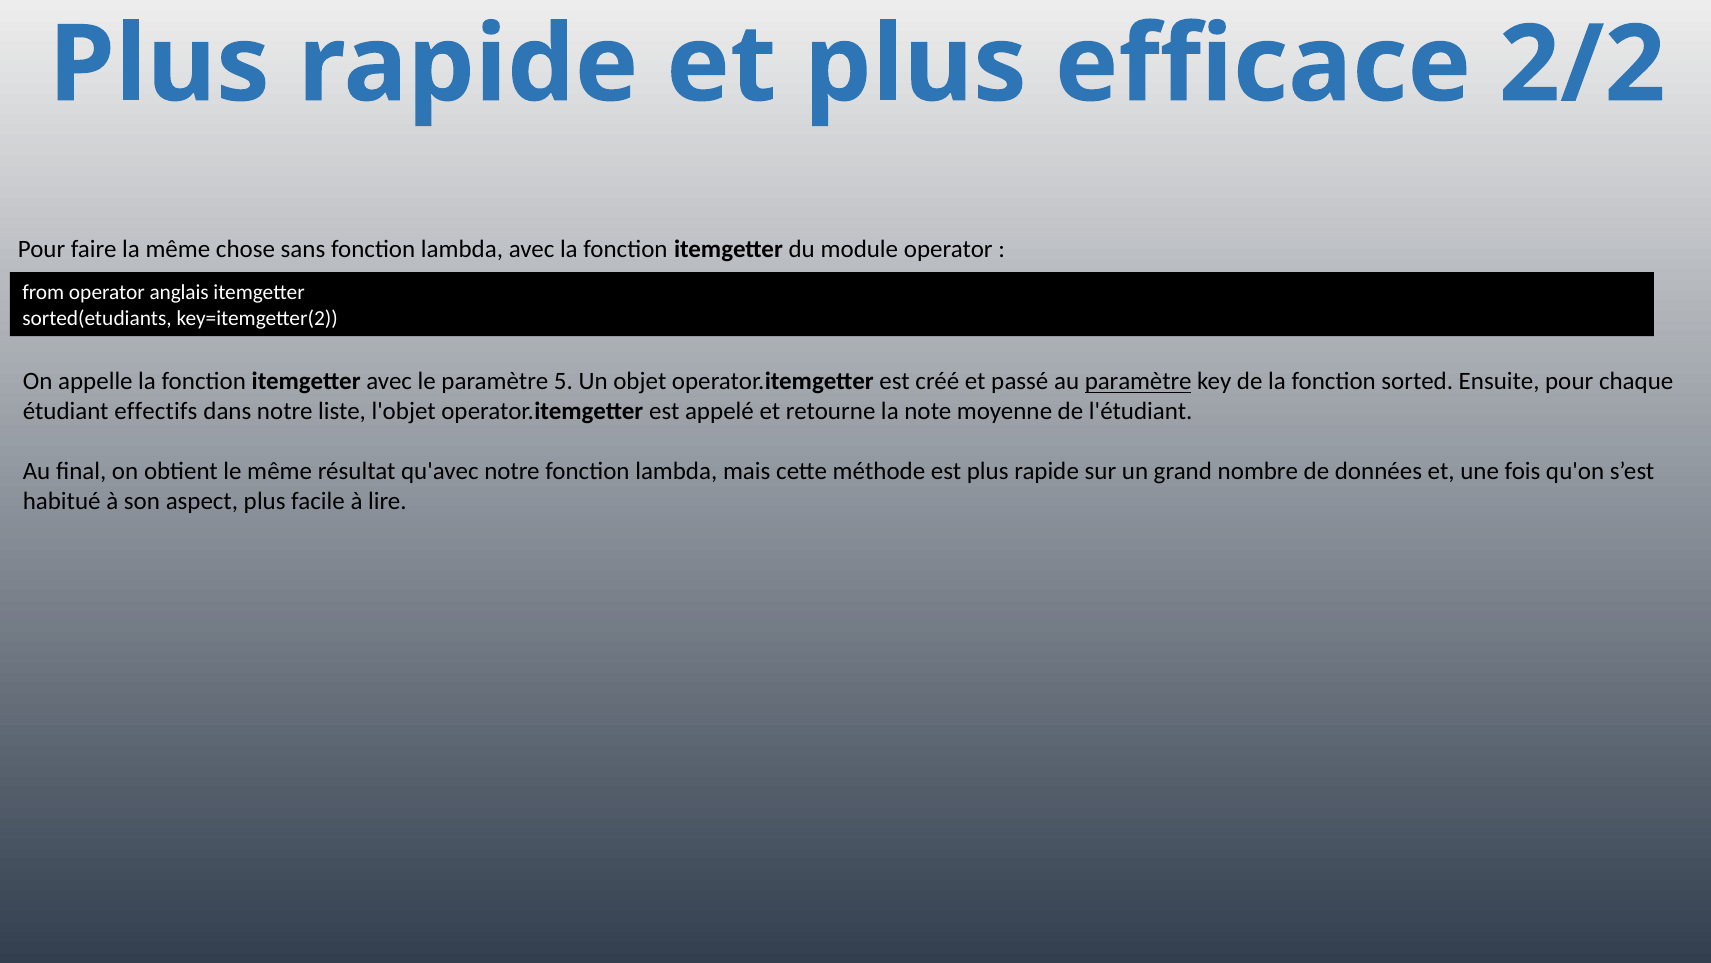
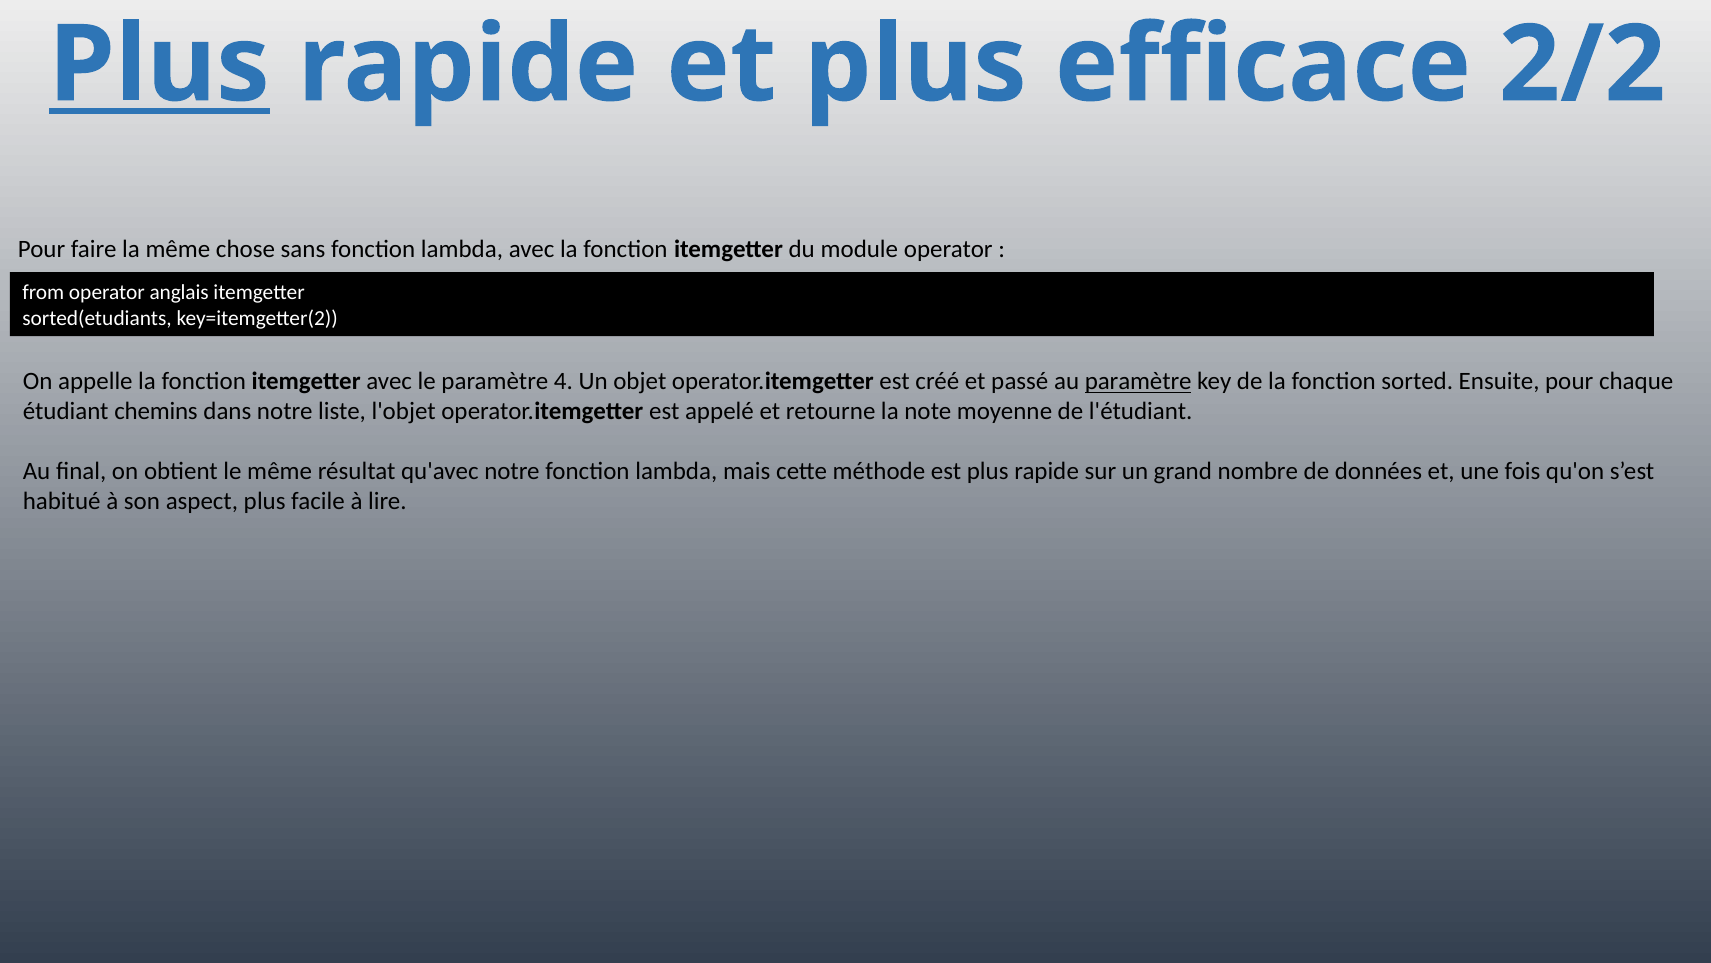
Plus underline: none -> present (159, 65)
5: 5 -> 4 (563, 381)
effectifs: effectifs -> chemins (156, 411)
